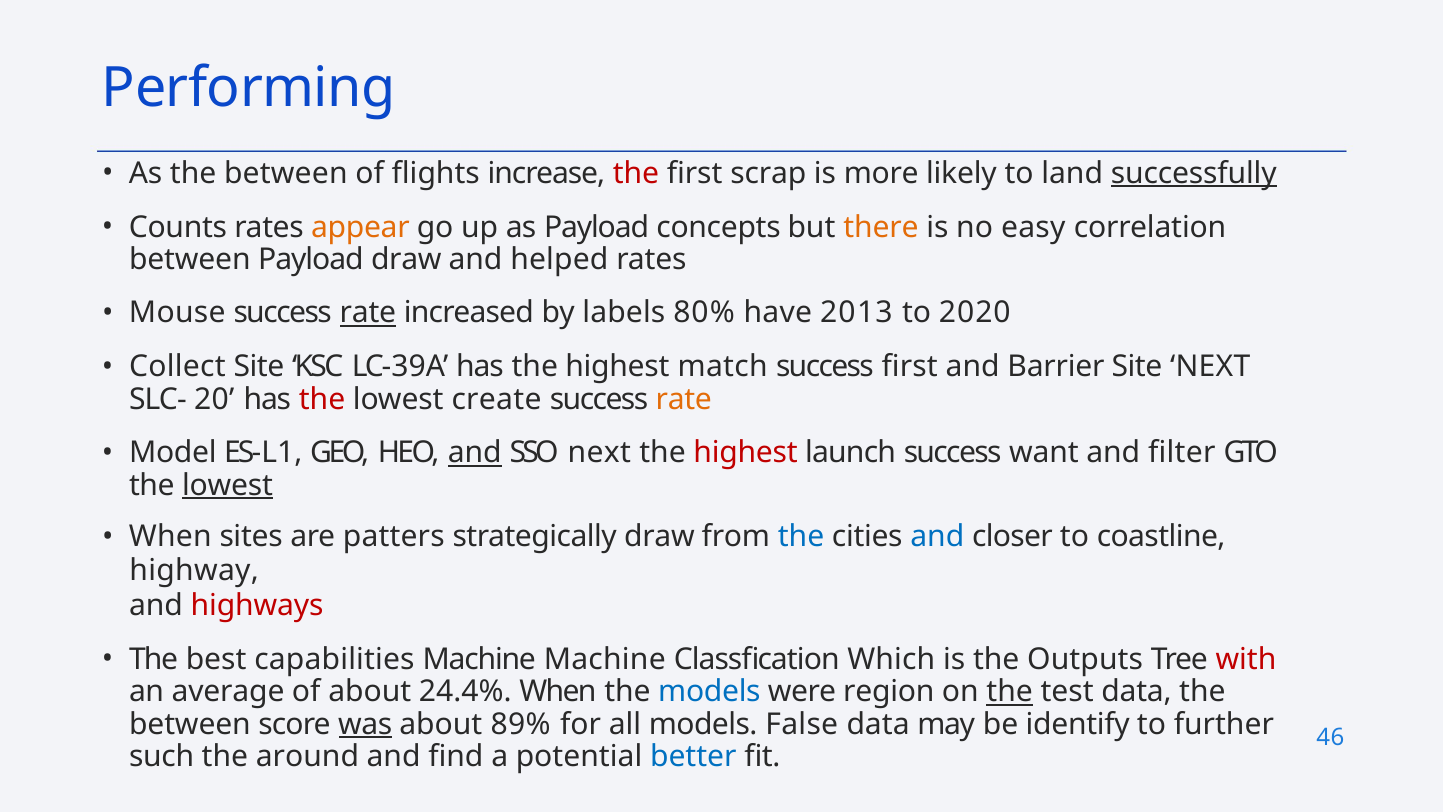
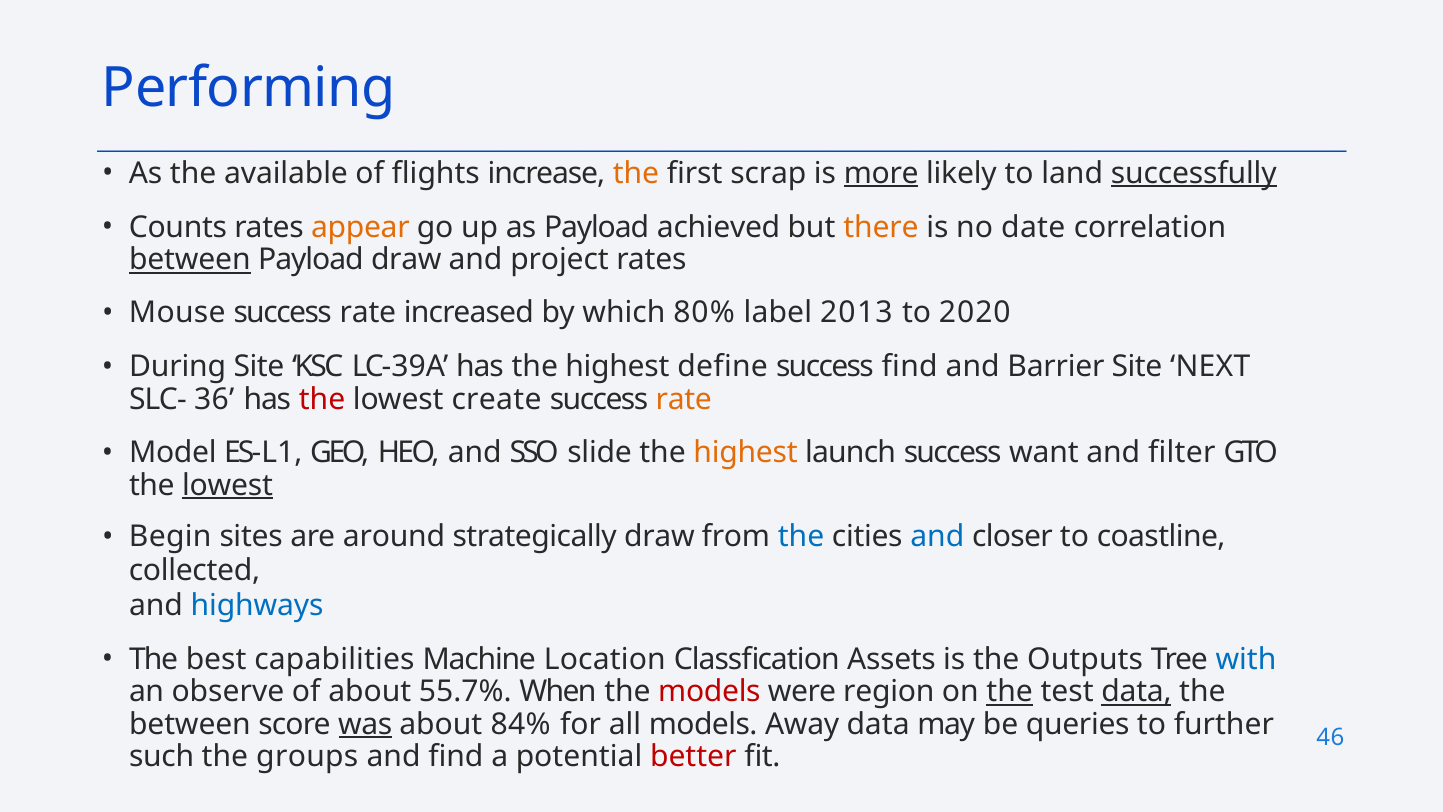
As the between: between -> available (286, 173)
the colour: red -> orange (636, 173)
more underline: none -> present (881, 173)
concepts: concepts -> achieved (719, 227)
easy: easy -> date (1033, 227)
between underline: none -> present (190, 260)
helped: helped -> project (560, 260)
rate underline: present -> none (368, 313)
labels: labels -> which (624, 313)
have: have -> label (778, 313)
Collect: Collect -> During (178, 367)
match: match -> define (723, 367)
success first: first -> find (910, 367)
20: 20 -> 36 (214, 399)
and underline: present -> none (475, 453)
SSO next: next -> slide (600, 453)
highest colour: red -> orange (746, 453)
When: When -> Begin (170, 536)
patters: patters -> around (394, 536)
highway: highway -> collected (194, 571)
highways colour: red -> blue (257, 605)
Machine Machine: Machine -> Location (605, 659)
Which: Which -> Assets (892, 659)
with colour: red -> blue (1246, 659)
average: average -> observe (228, 691)
24.4%: 24.4% -> 55.7% (465, 691)
models colour: blue -> red (709, 691)
data underline: none -> present (1137, 691)
89%: 89% -> 84% (521, 724)
False: False -> Away (802, 724)
identify: identify -> queries (1078, 724)
around: around -> groups (307, 756)
better colour: blue -> red (693, 756)
